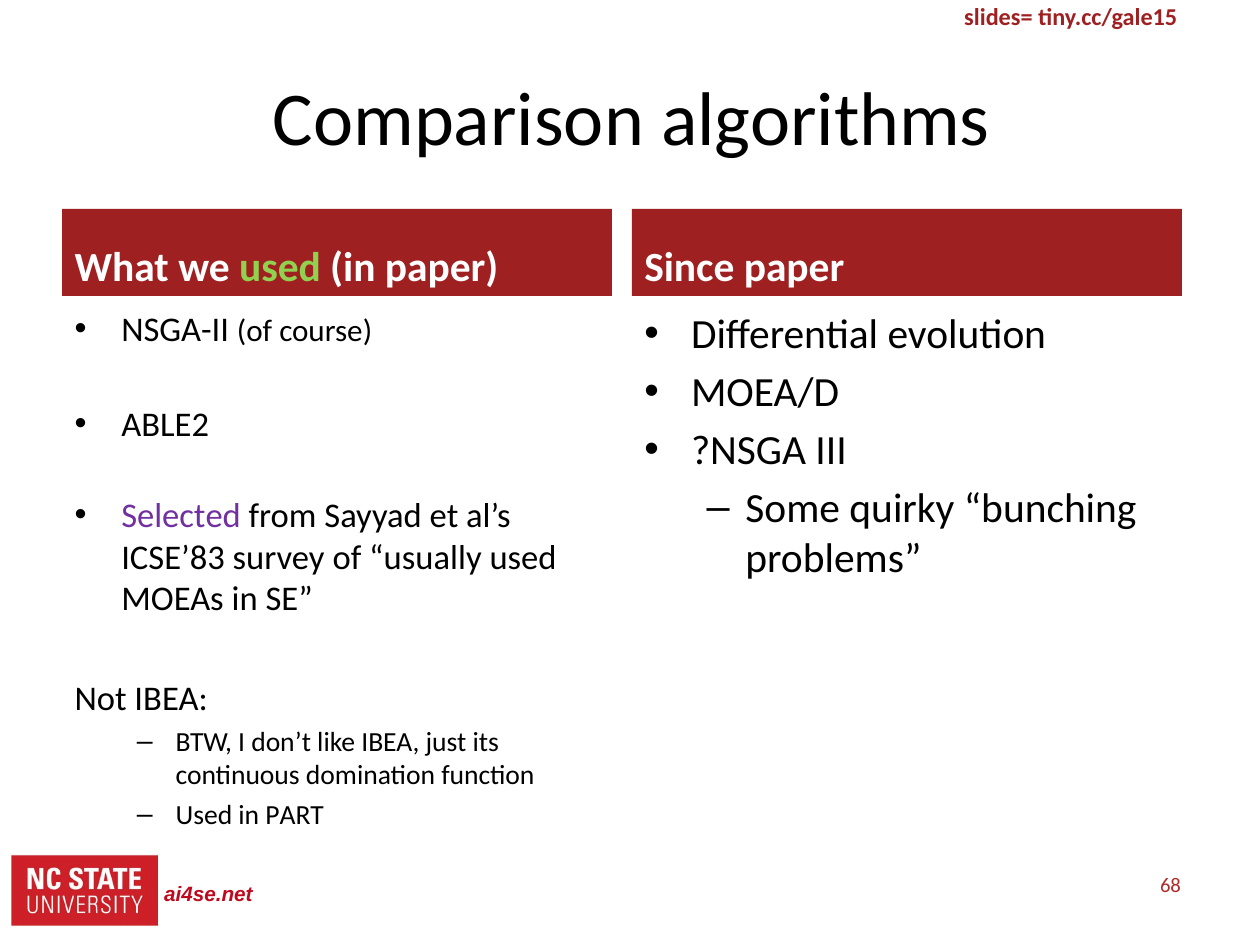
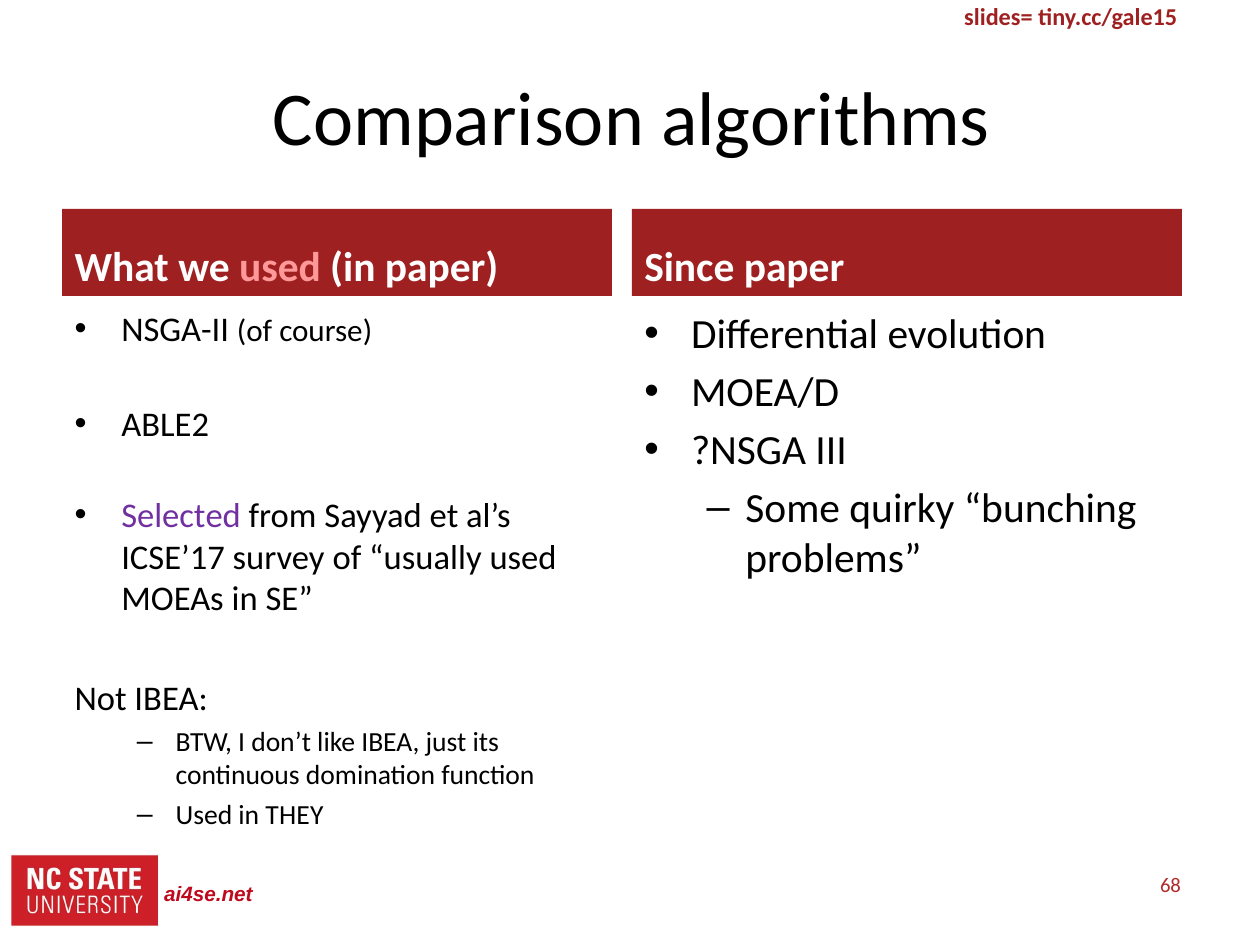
used colour: light green -> pink (280, 268)
ICSE’83: ICSE’83 -> ICSE’17 (173, 558)
PART: PART -> THEY (295, 816)
